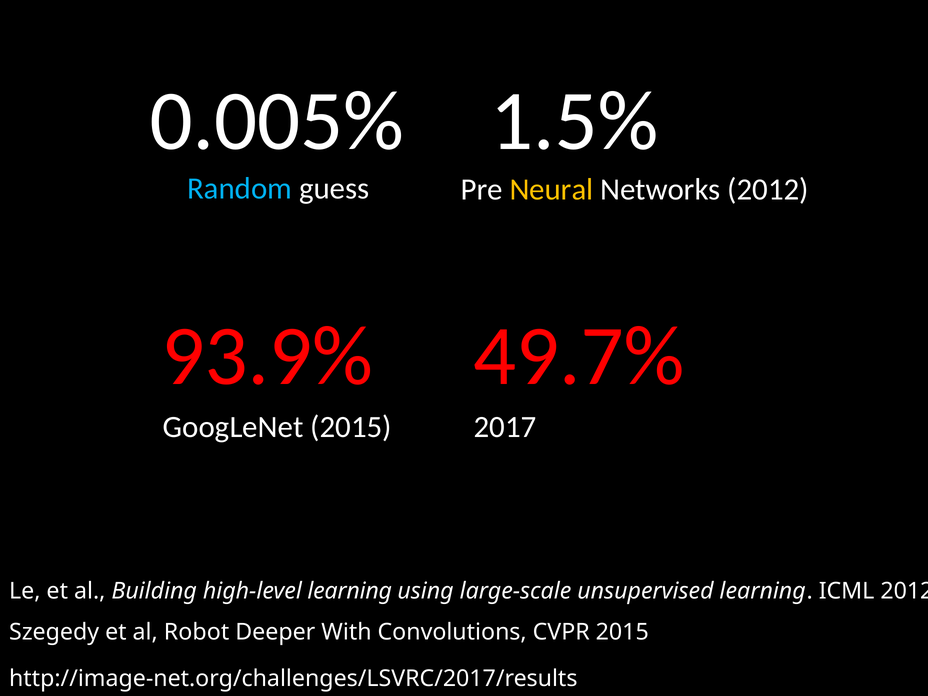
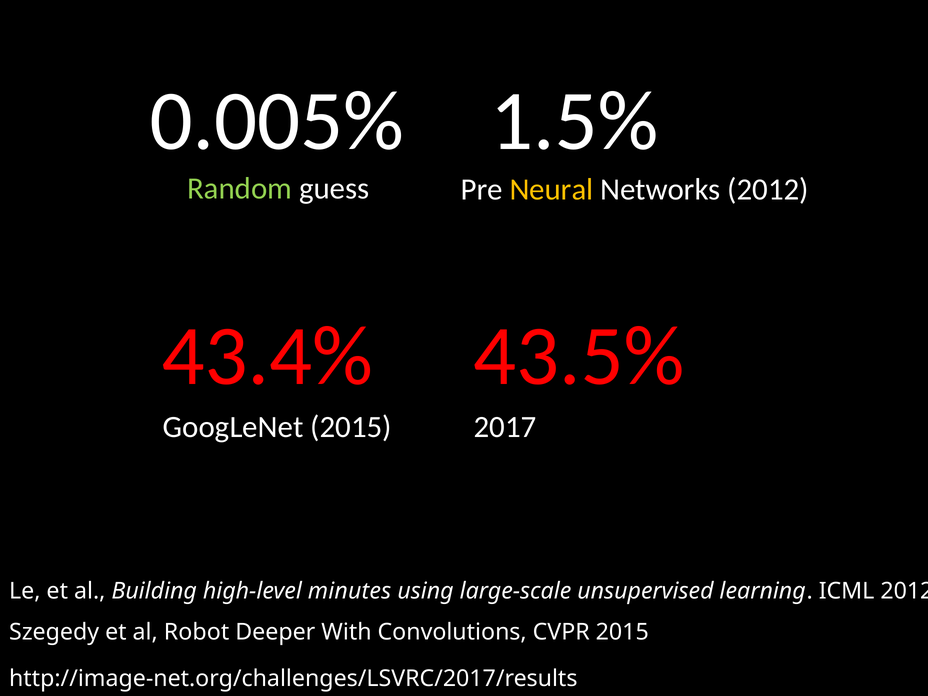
Random colour: light blue -> light green (240, 188)
93.9%: 93.9% -> 43.4% (267, 356)
49.7%: 49.7% -> 43.5% (579, 356)
high-level learning: learning -> minutes (350, 591)
